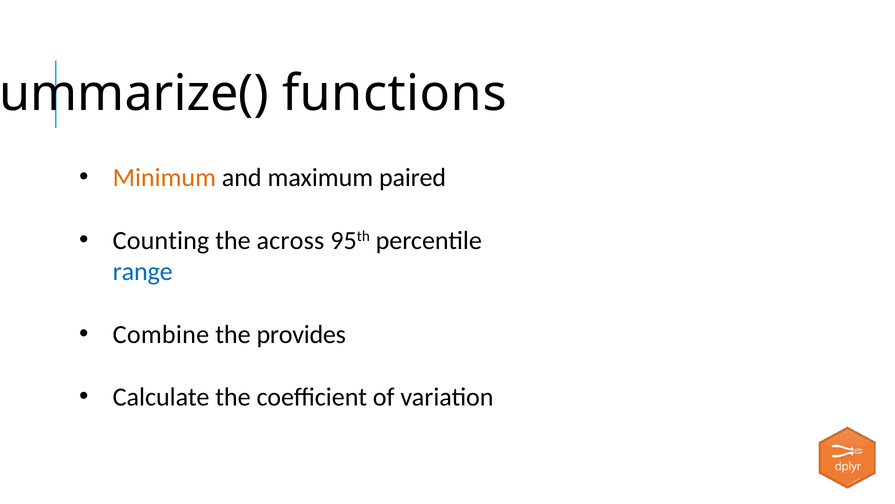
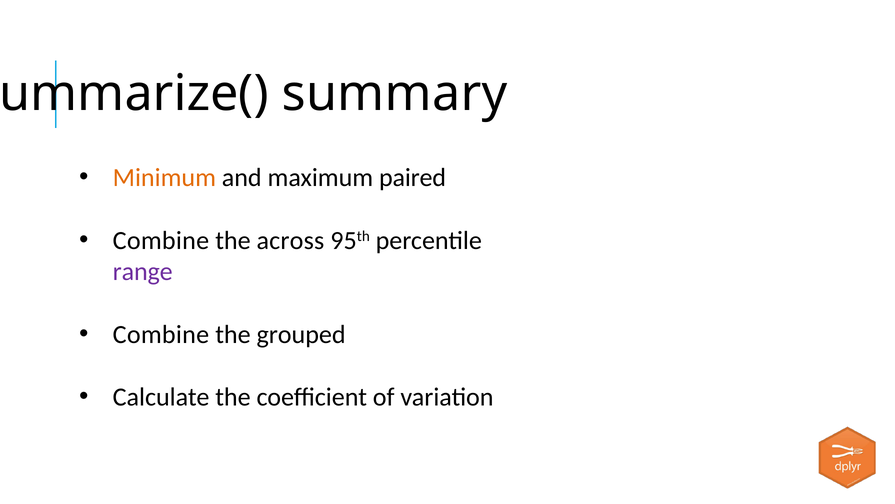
functions: functions -> summary (394, 93)
Counting: Counting -> Combine (161, 240)
range colour: blue -> purple (143, 271)
provides: provides -> grouped (301, 334)
